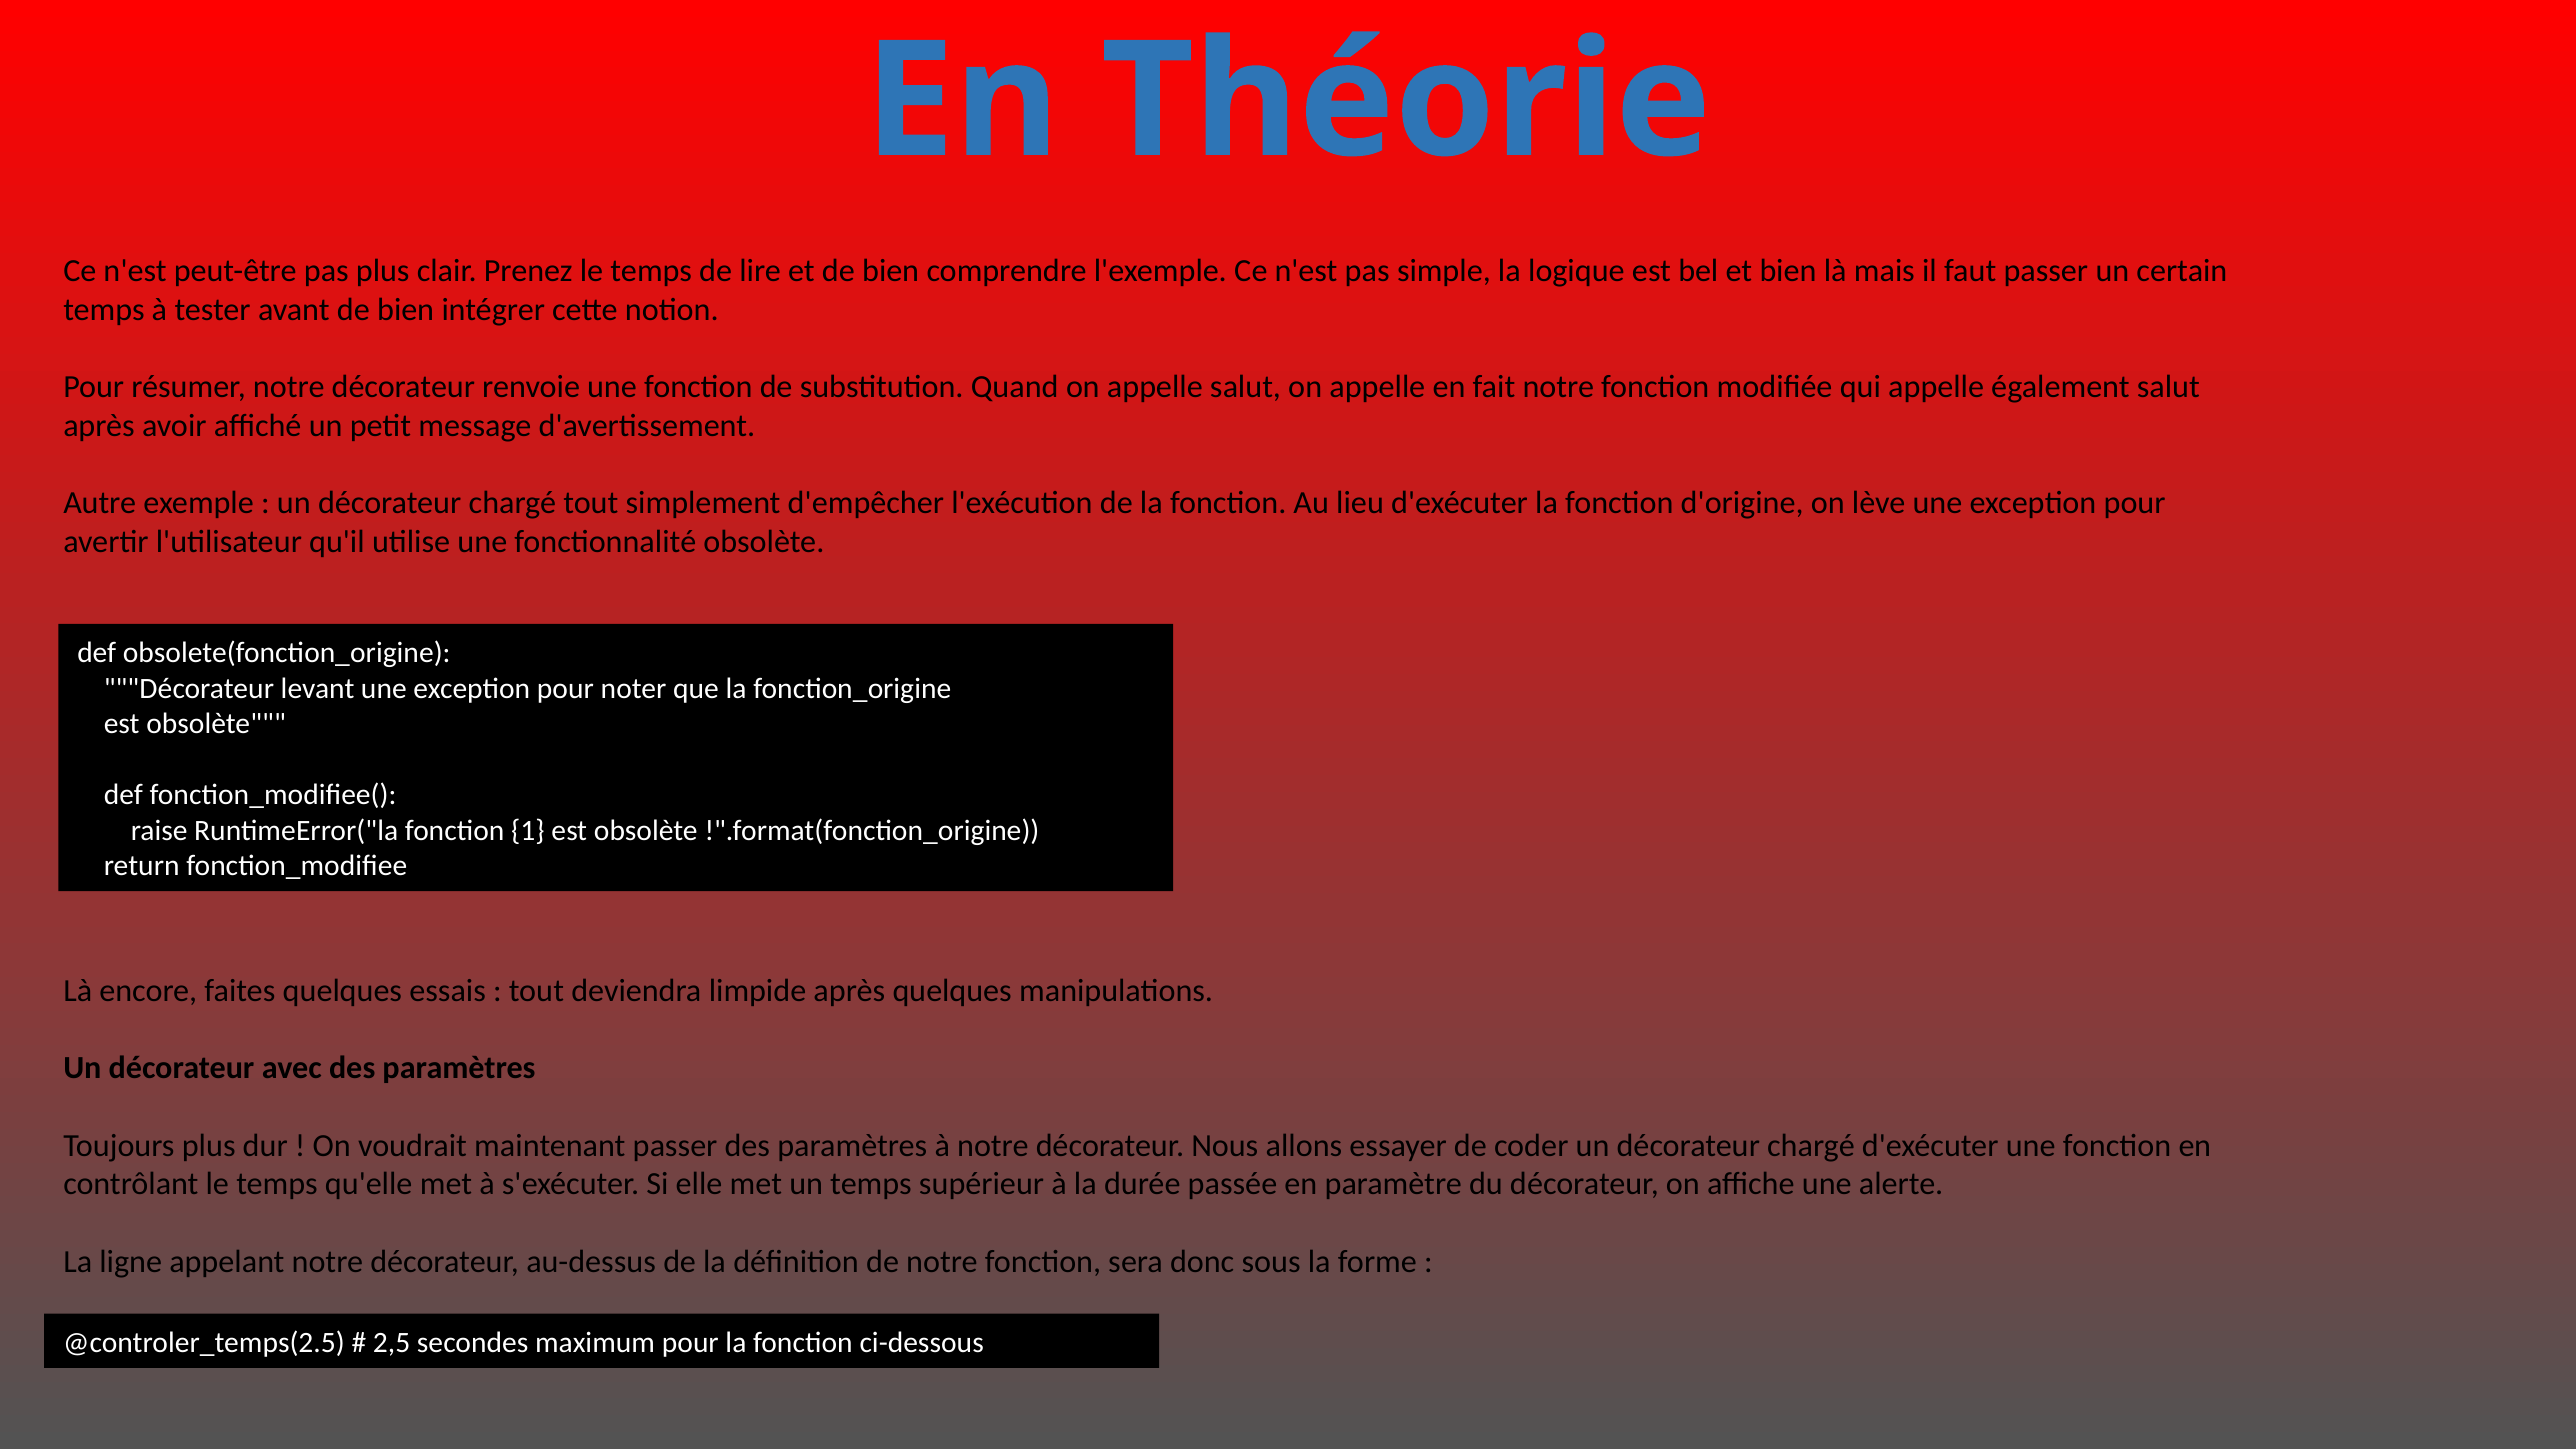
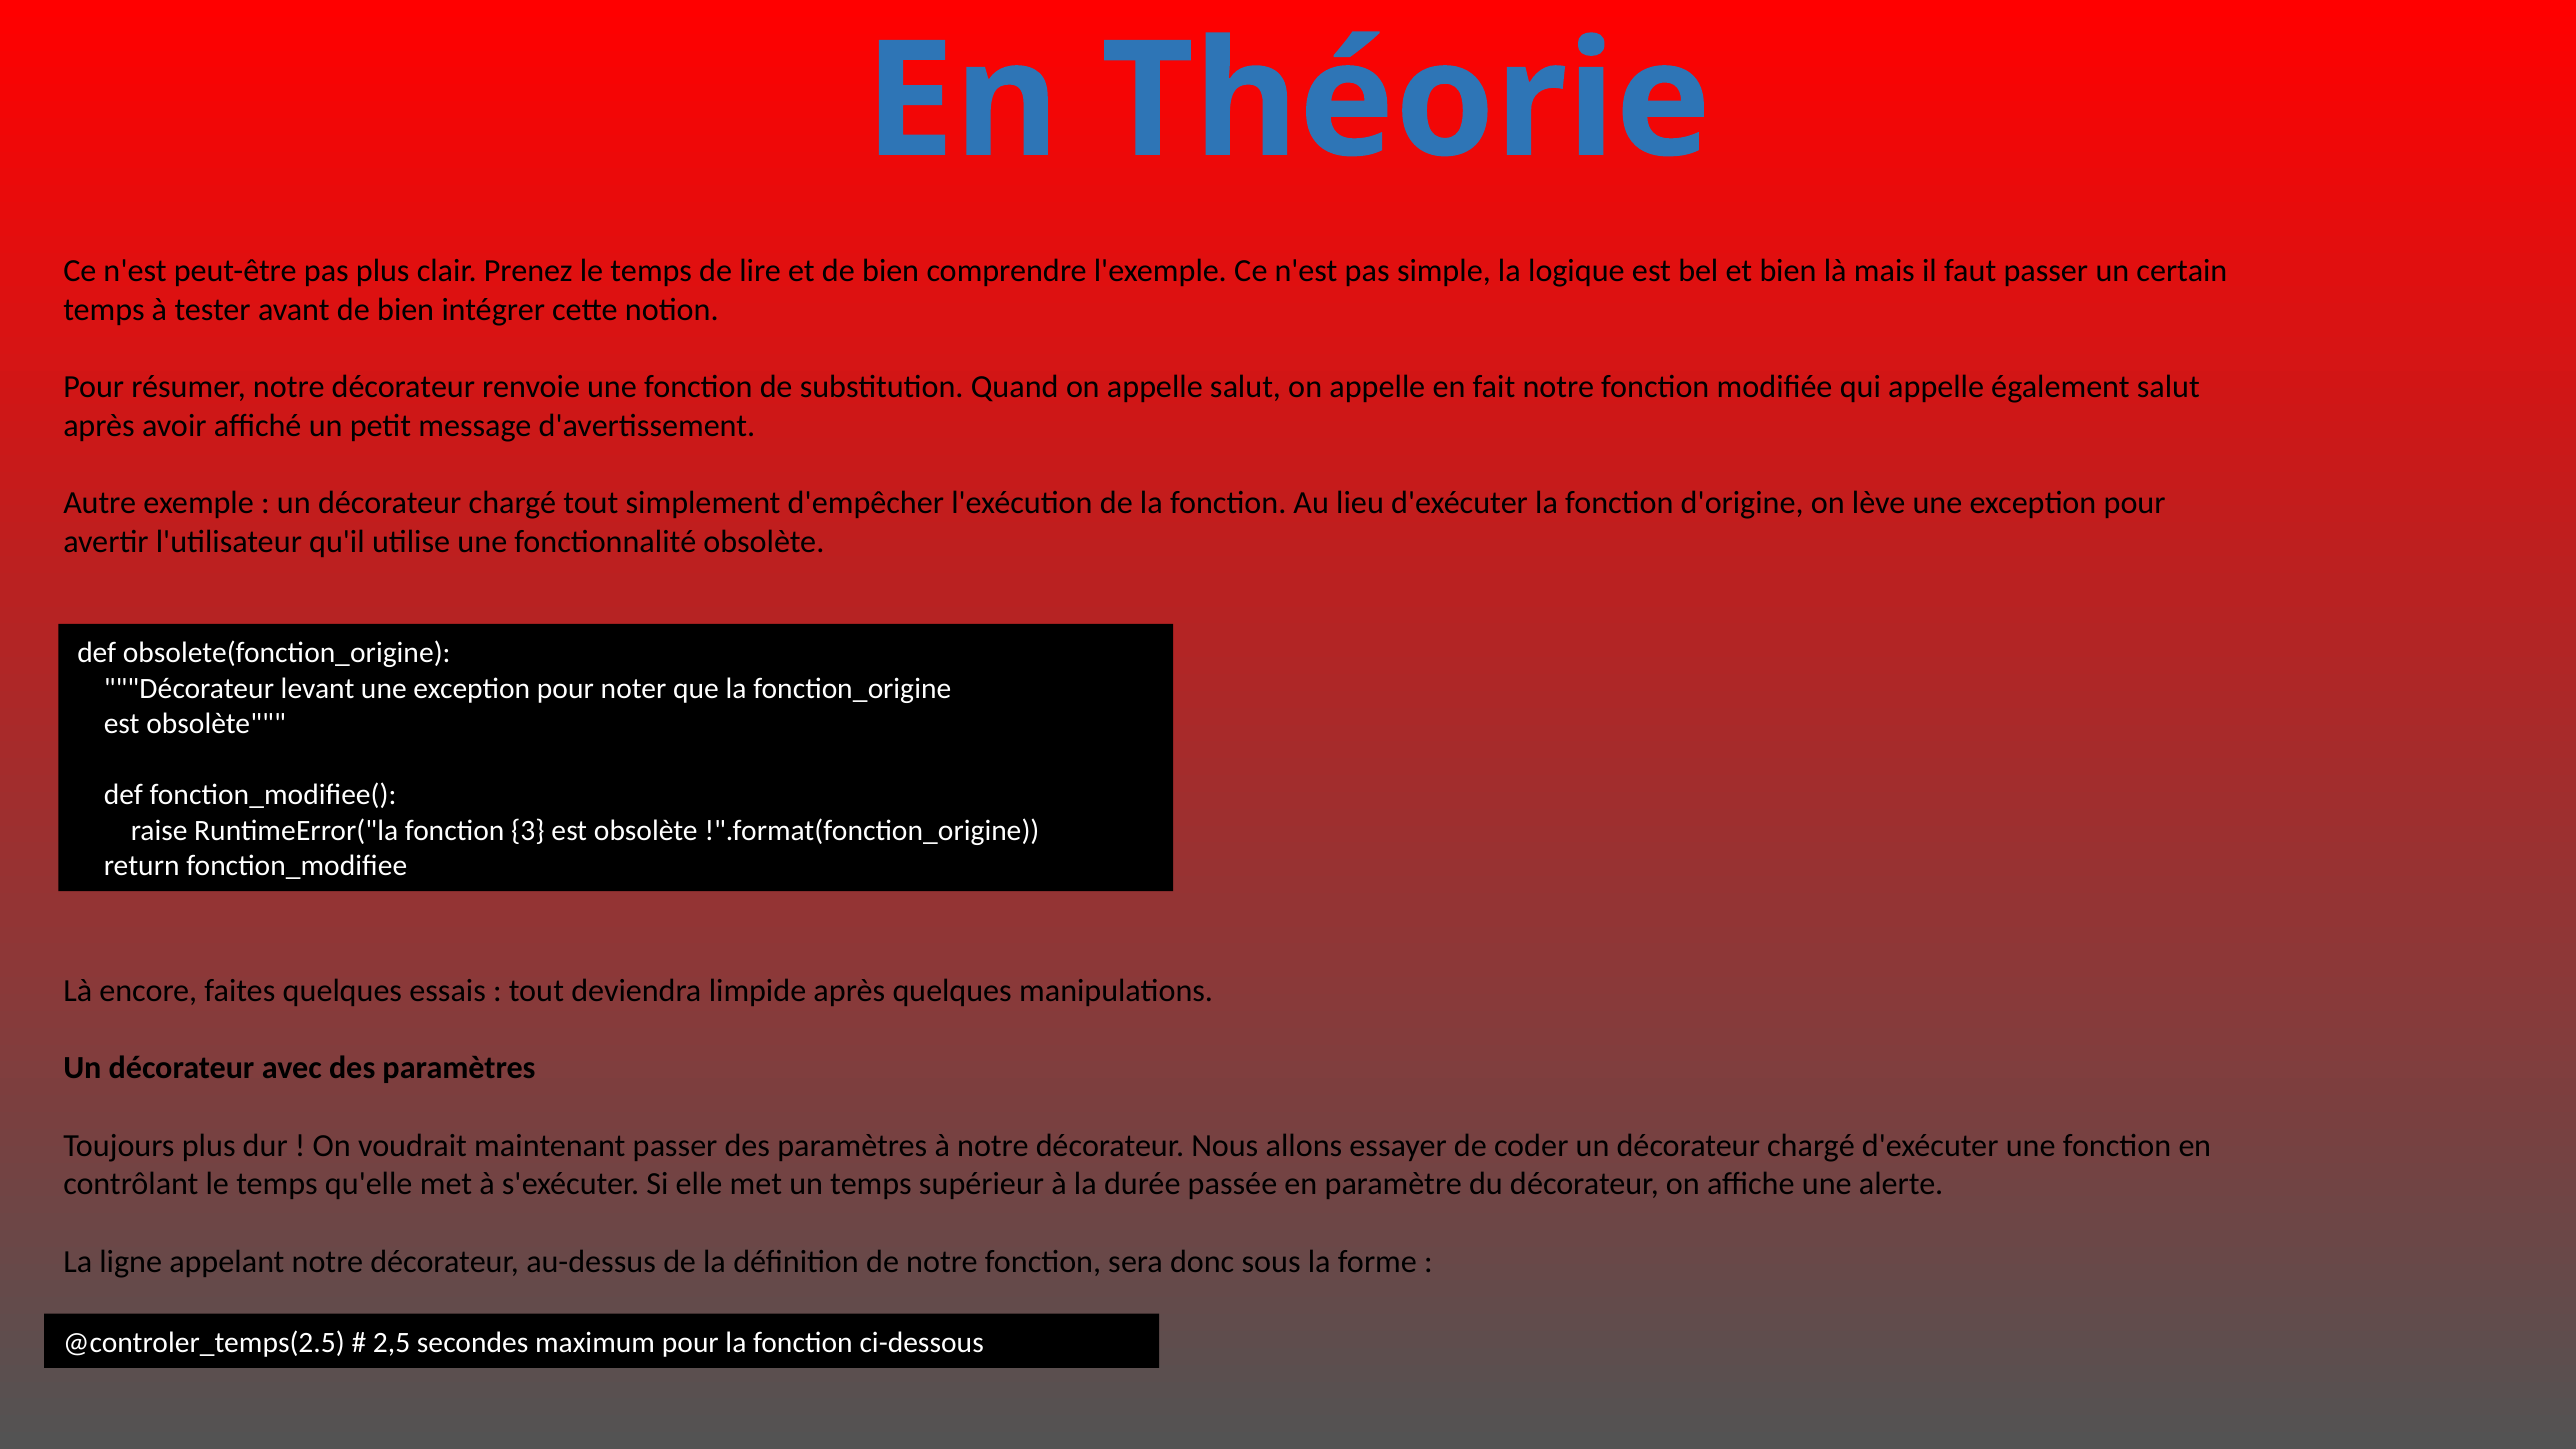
1: 1 -> 3 (528, 830)
